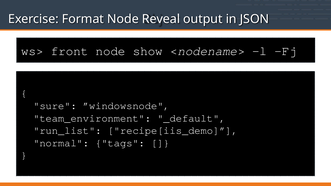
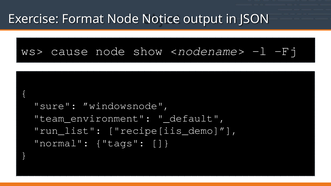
Reveal: Reveal -> Notice (161, 19)
front: front -> cause (70, 51)
